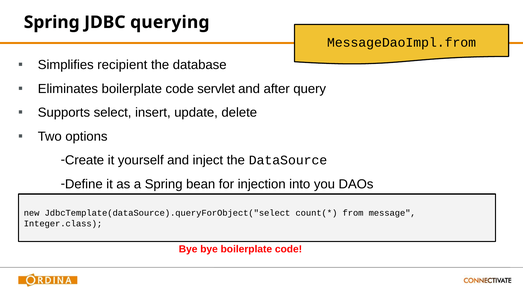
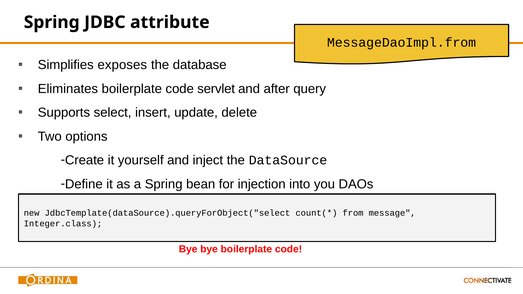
querying: querying -> attribute (170, 22)
recipient: recipient -> exposes (122, 65)
